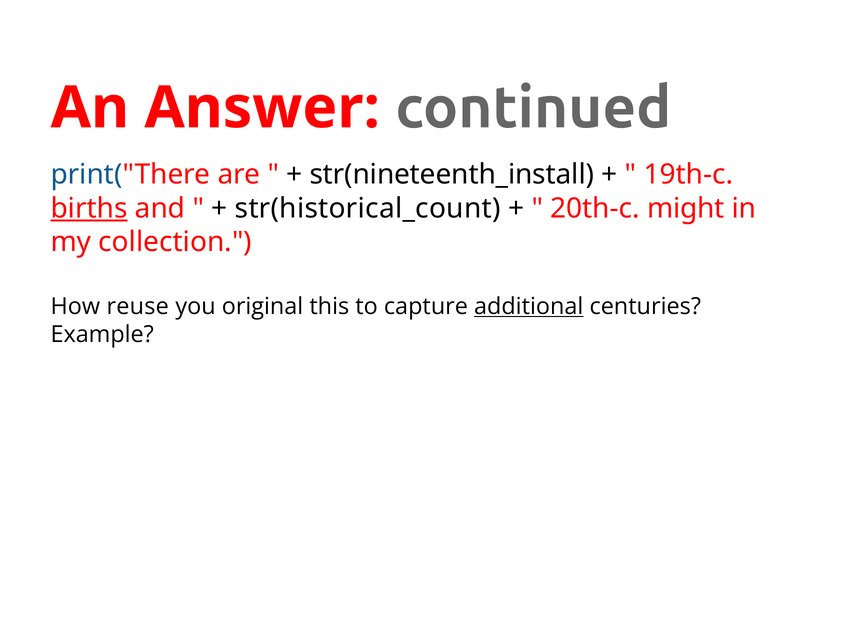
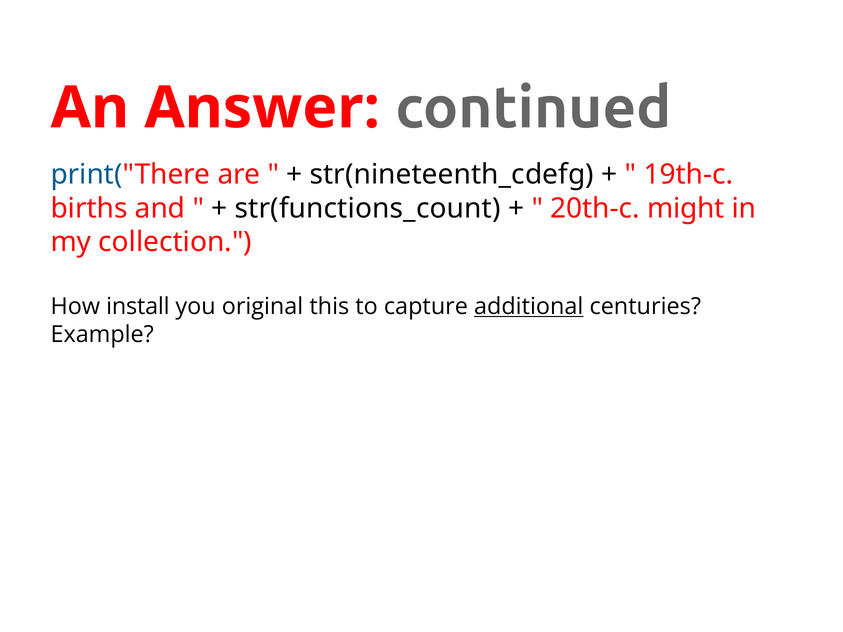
str(nineteenth_install: str(nineteenth_install -> str(nineteenth_cdefg (452, 175)
births underline: present -> none (89, 209)
str(historical_count: str(historical_count -> str(functions_count (368, 209)
reuse: reuse -> install (138, 307)
